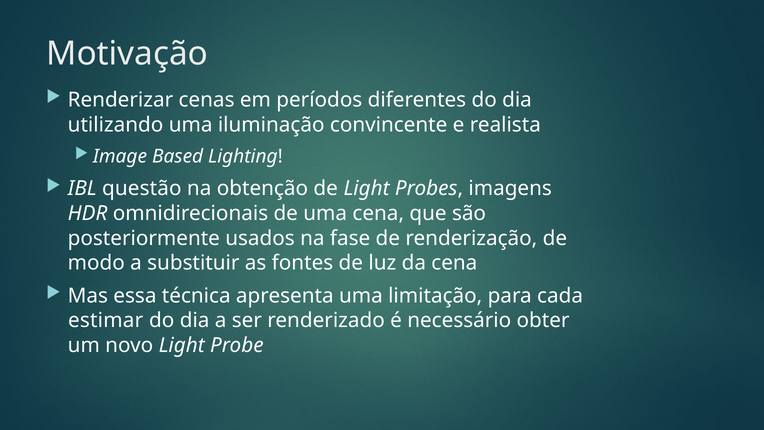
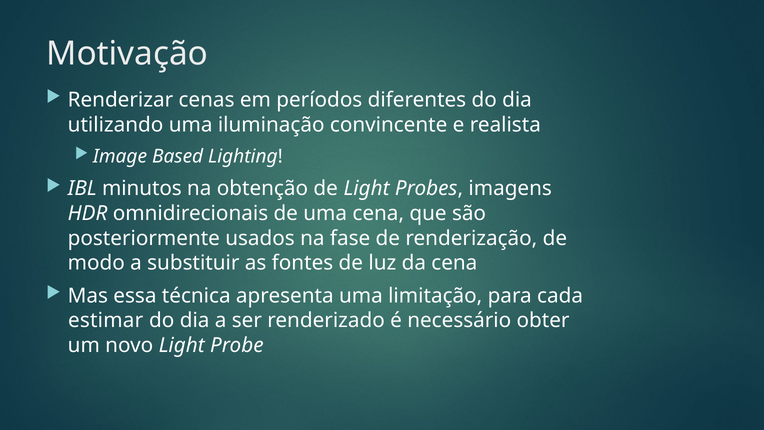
questão: questão -> minutos (142, 188)
